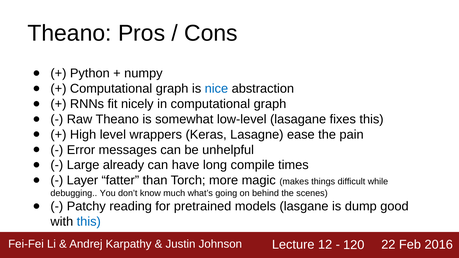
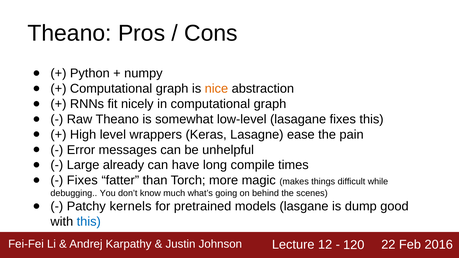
nice colour: blue -> orange (216, 89)
Layer: Layer -> Fixes (82, 181)
reading: reading -> kernels (131, 207)
